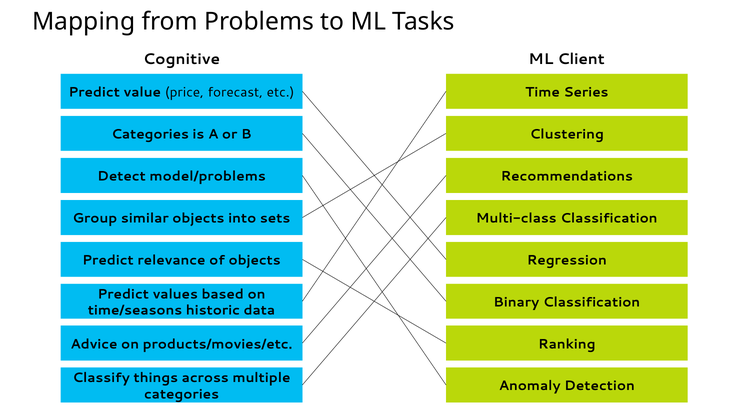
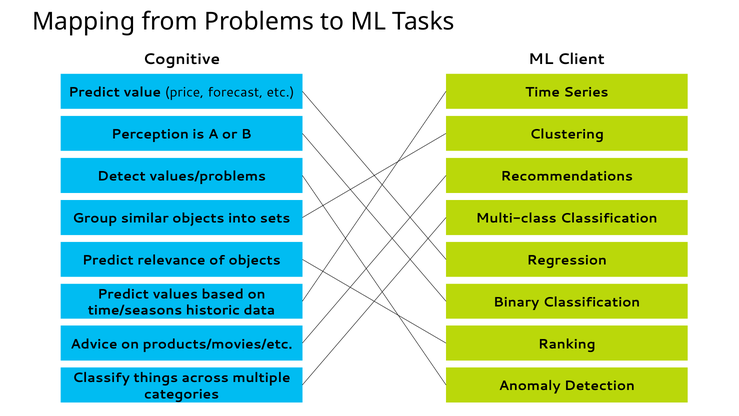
Categories: Categories -> Perception (150, 134)
model/problems: model/problems -> values/problems (208, 176)
